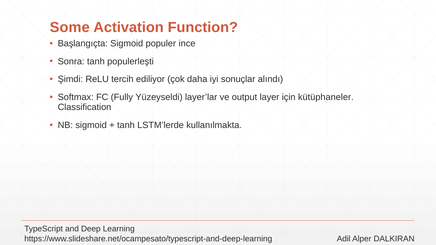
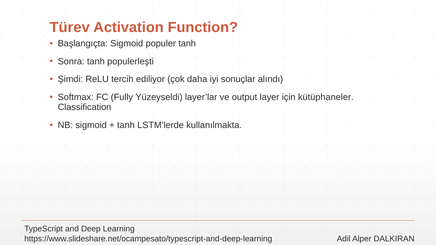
Some: Some -> Türev (70, 27)
populer ince: ince -> tanh (187, 43)
